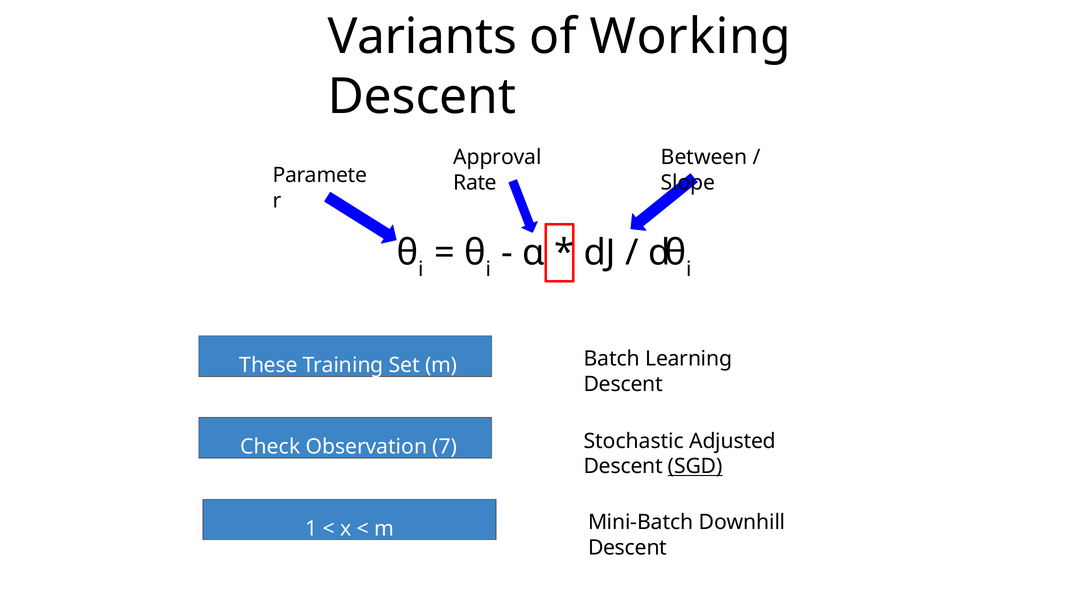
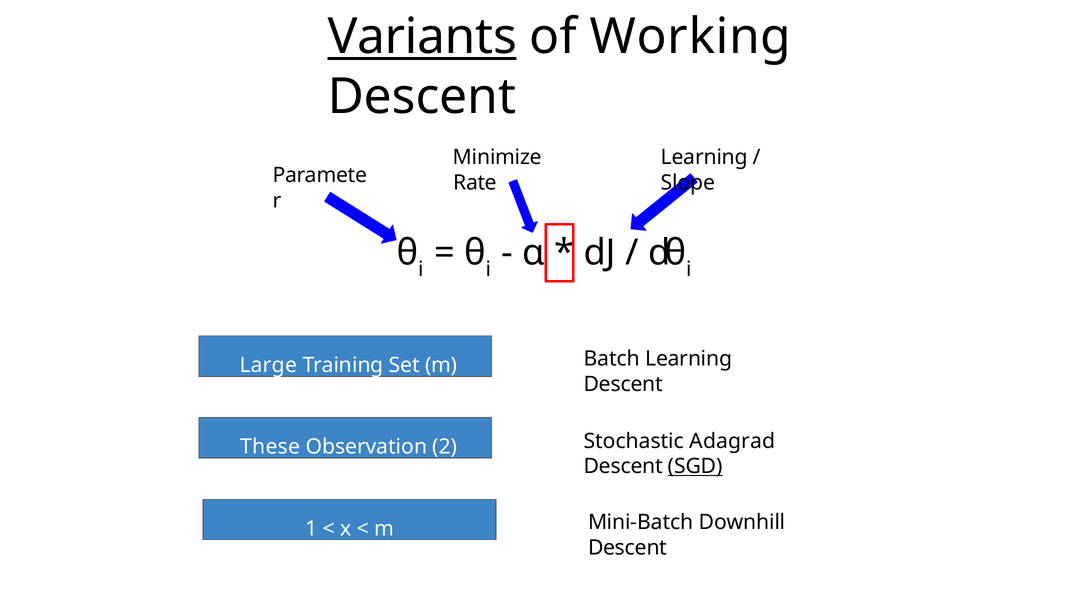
Variants underline: none -> present (422, 37)
Approval: Approval -> Minimize (497, 157)
Between: Between -> Learning (704, 157)
These: These -> Large (268, 365)
Adjusted: Adjusted -> Adagrad (732, 441)
Check: Check -> These (270, 447)
7: 7 -> 2 (445, 447)
